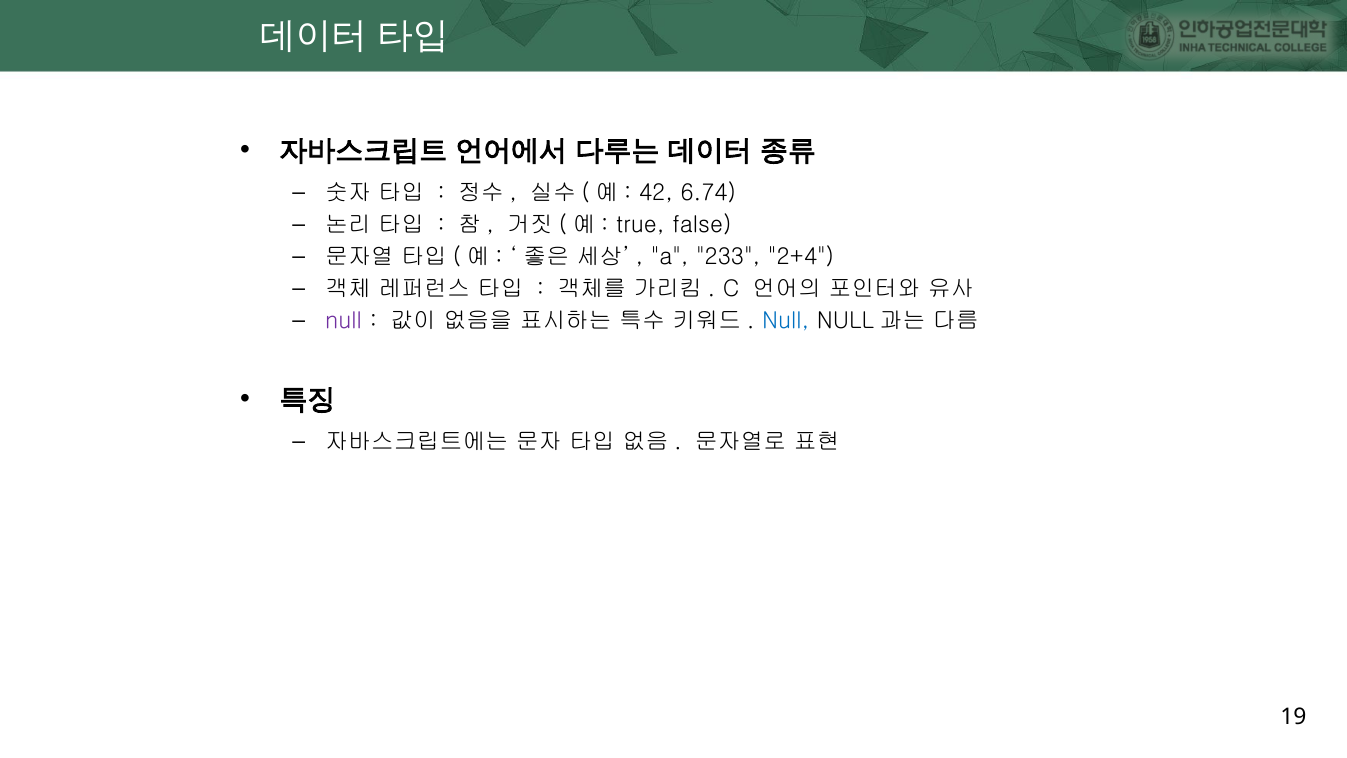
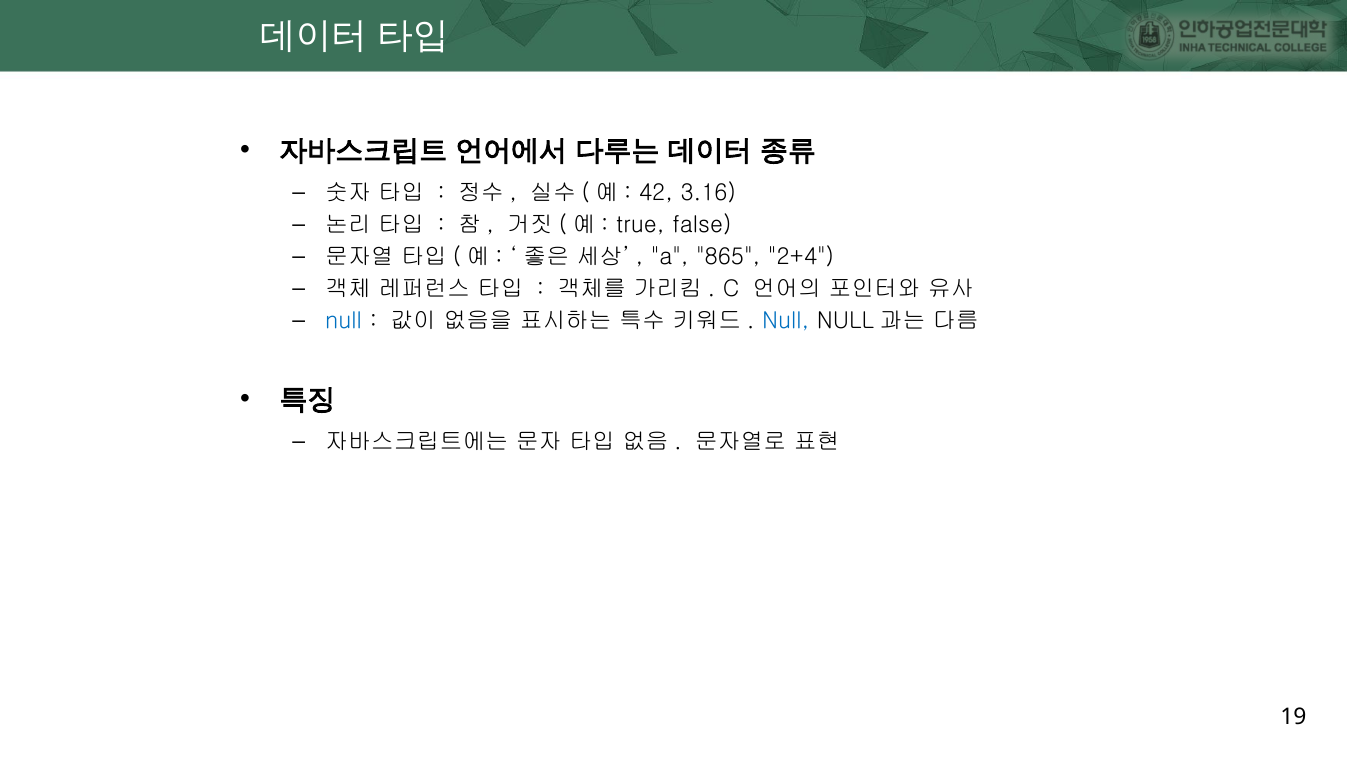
6.74: 6.74 -> 3.16 (708, 193)
233: 233 -> 865 (728, 257)
null colour: purple -> blue (344, 321)
